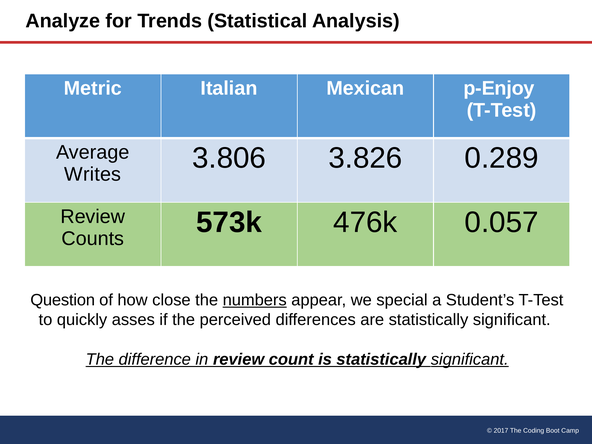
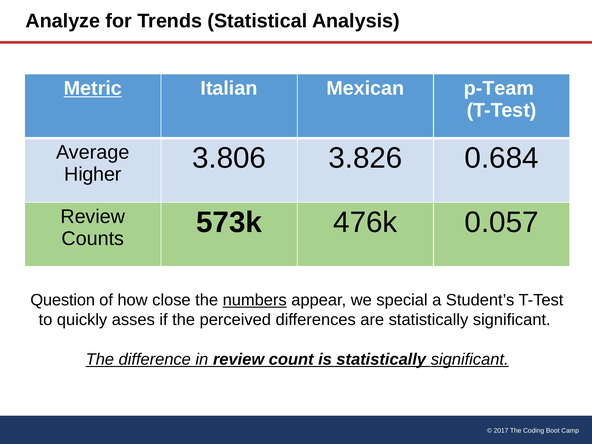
Metric underline: none -> present (93, 88)
p-Enjoy: p-Enjoy -> p-Team (499, 88)
0.289: 0.289 -> 0.684 (502, 158)
Writes: Writes -> Higher (93, 174)
